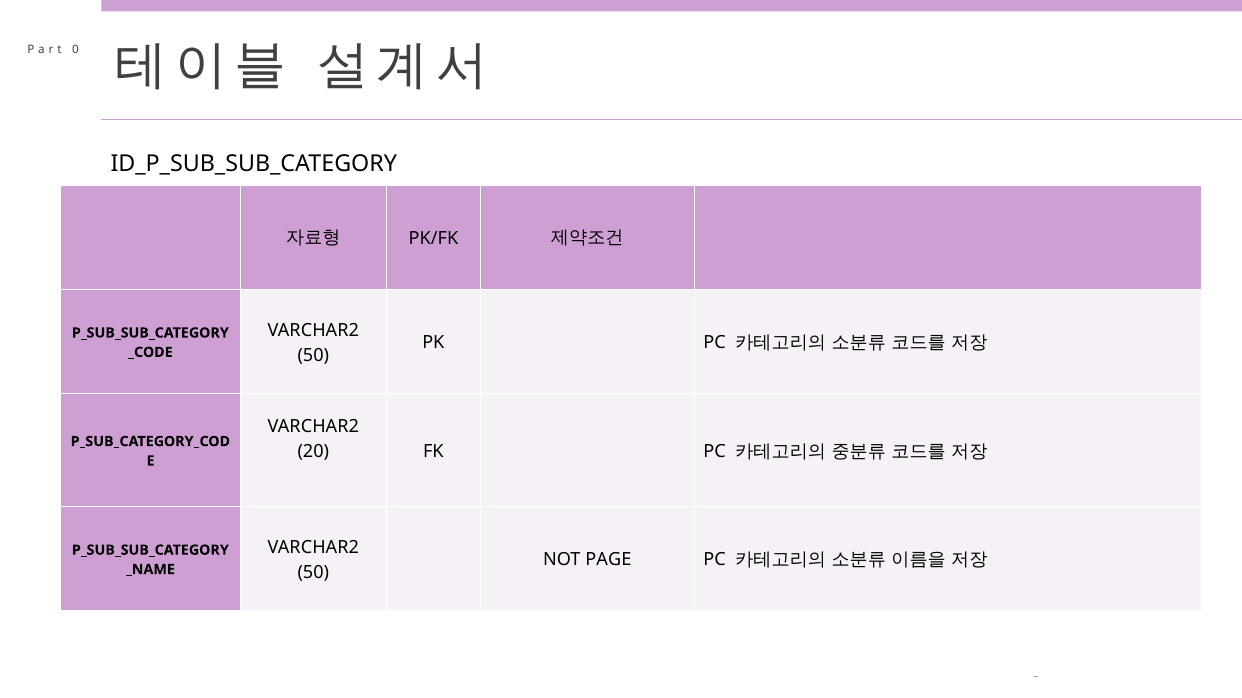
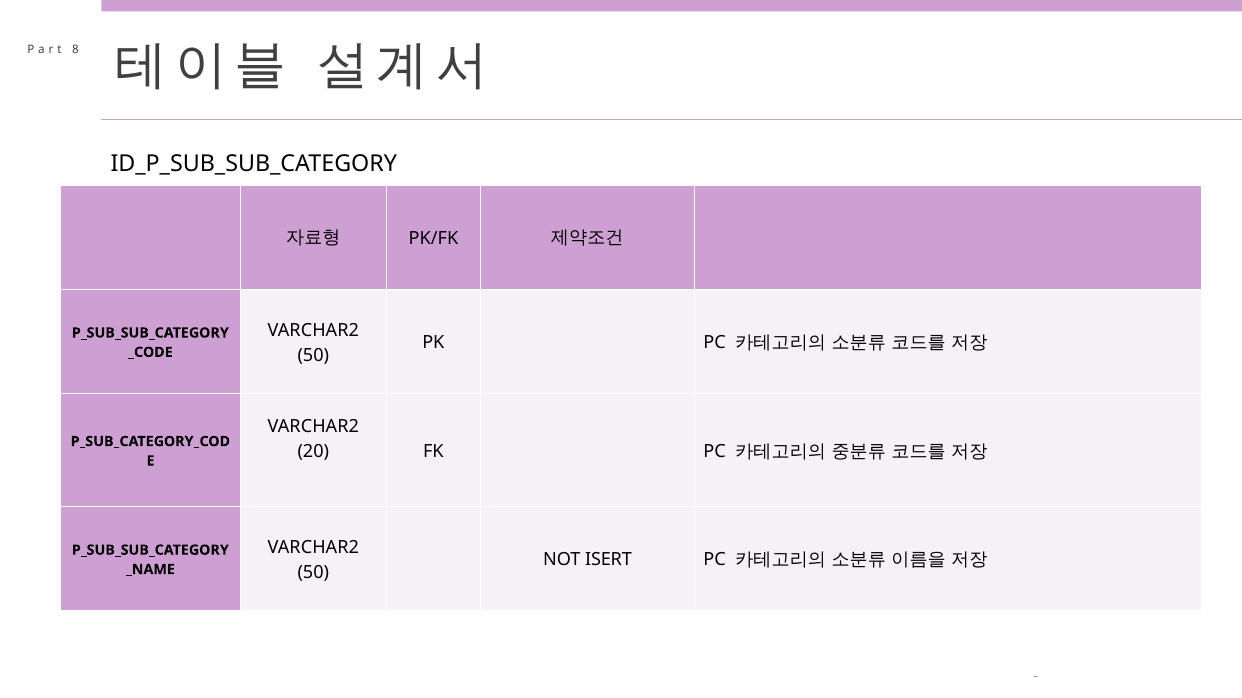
0: 0 -> 8 (76, 49)
PAGE: PAGE -> ISERT (608, 560)
